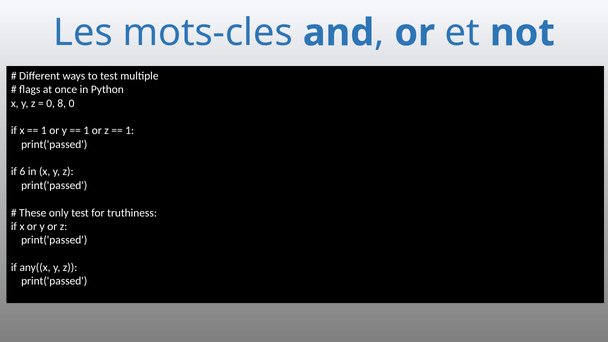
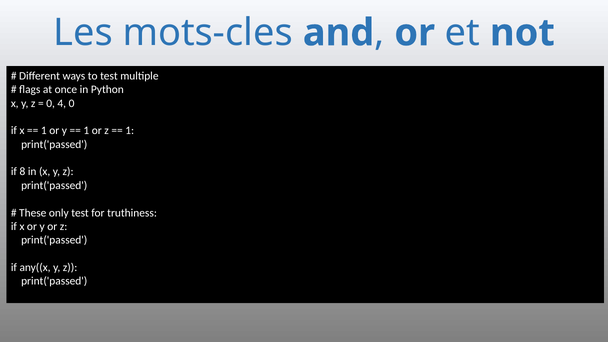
8: 8 -> 4 (62, 103)
6: 6 -> 8 (22, 172)
